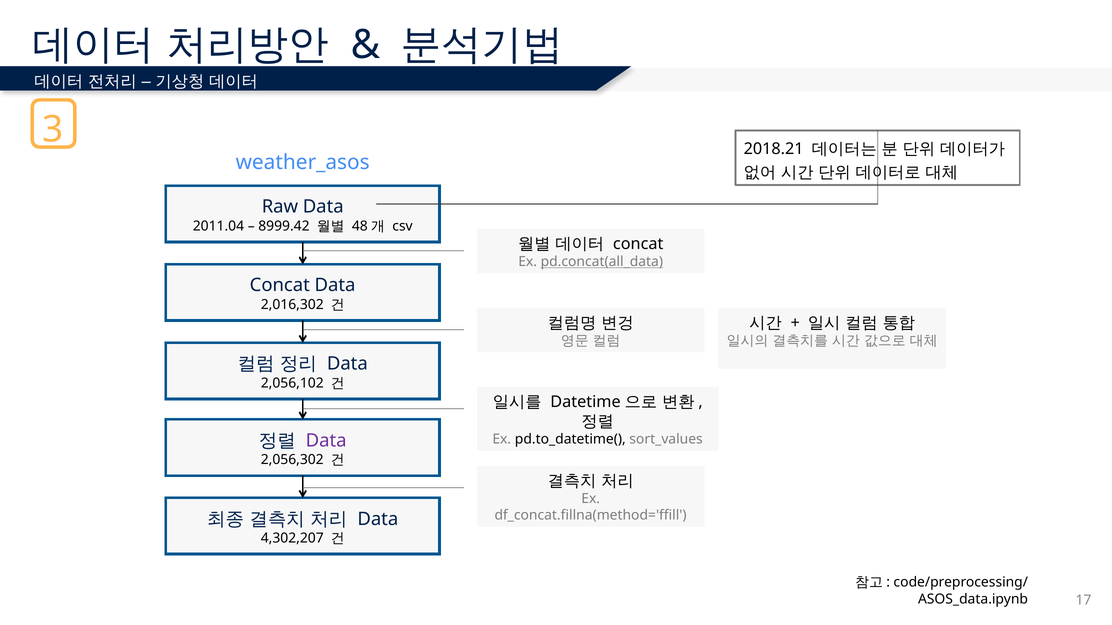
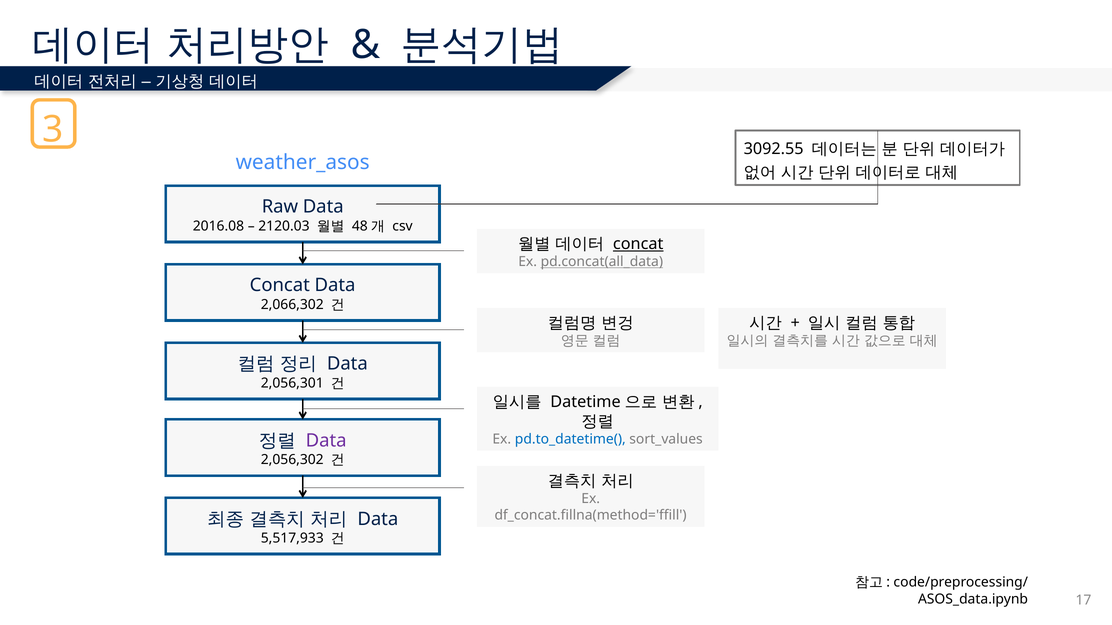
2018.21: 2018.21 -> 3092.55 (774, 149)
2011.04: 2011.04 -> 2016.08 (218, 226)
8999.42: 8999.42 -> 2120.03 (284, 226)
concat underline: none -> present (638, 244)
2,016,302: 2,016,302 -> 2,066,302 (292, 305)
2,056,102: 2,056,102 -> 2,056,301 (292, 383)
pd.to_datetime( colour: black -> blue (570, 440)
4,302,207: 4,302,207 -> 5,517,933 (292, 538)
